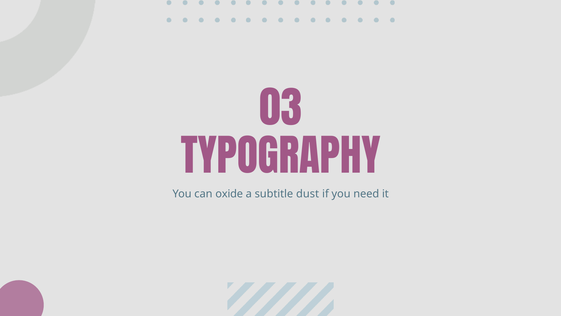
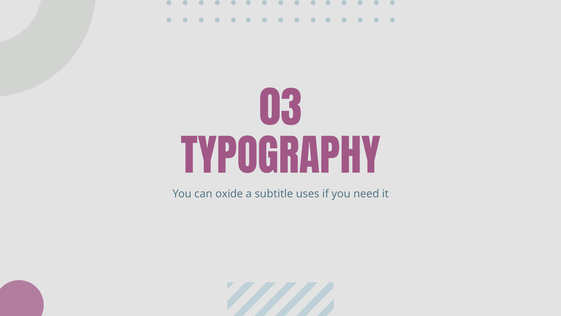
dust: dust -> uses (308, 194)
